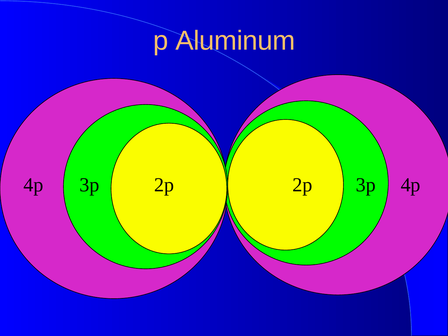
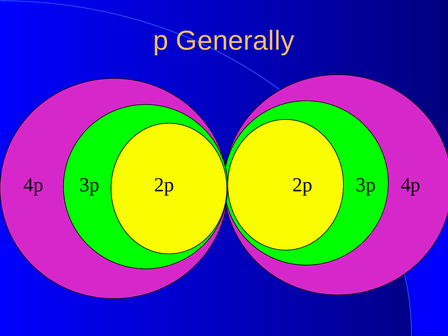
Aluminum: Aluminum -> Generally (235, 41)
